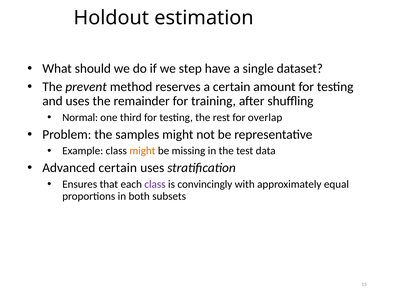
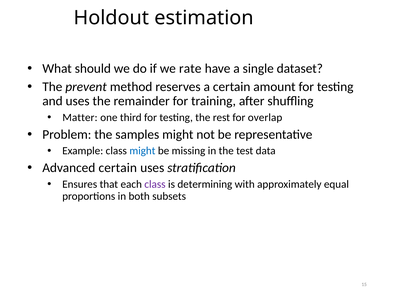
step: step -> rate (190, 69)
Normal: Normal -> Matter (80, 118)
might colour: orange -> blue (142, 151)
convincingly: convincingly -> determining (205, 185)
